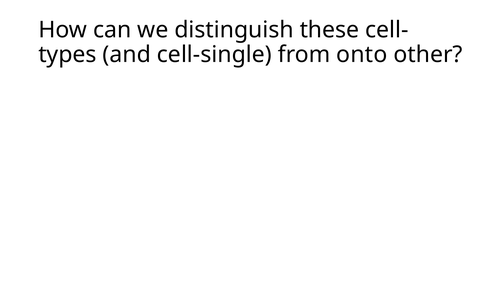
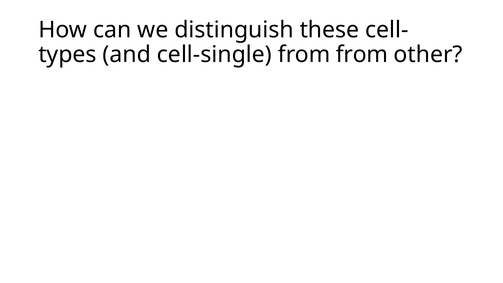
from onto: onto -> from (362, 55)
